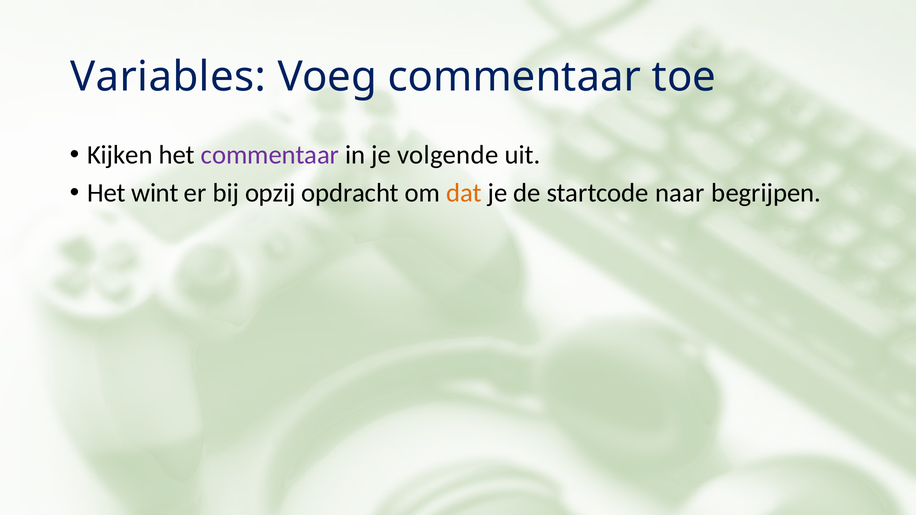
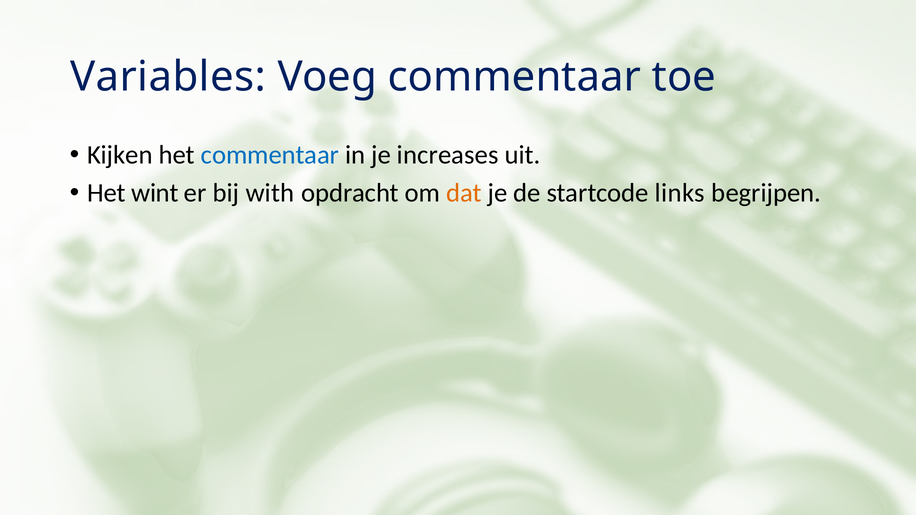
commentaar colour: purple -> blue (270, 155)
volgende: volgende -> increases (448, 155)
opzij: opzij -> with (270, 193)
naar: naar -> links (680, 193)
